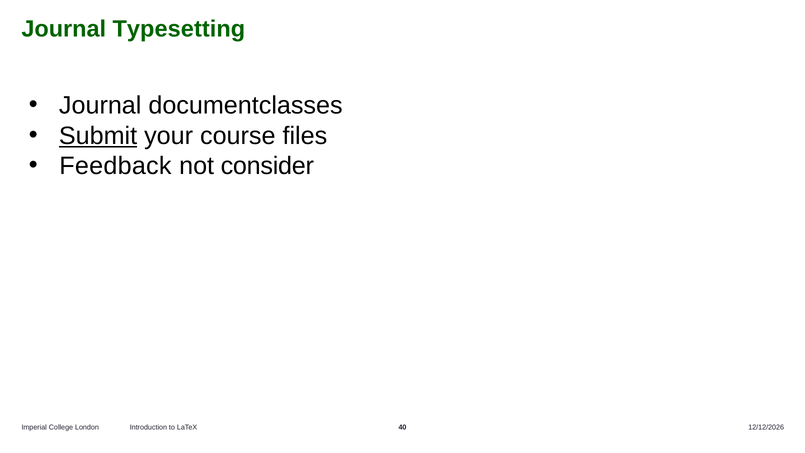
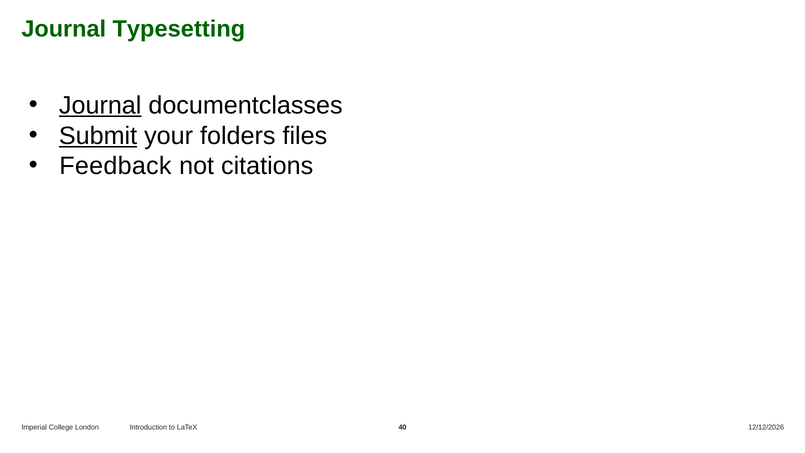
Journal underline: none -> present (100, 105)
course: course -> folders (238, 136)
consider: consider -> citations (267, 166)
